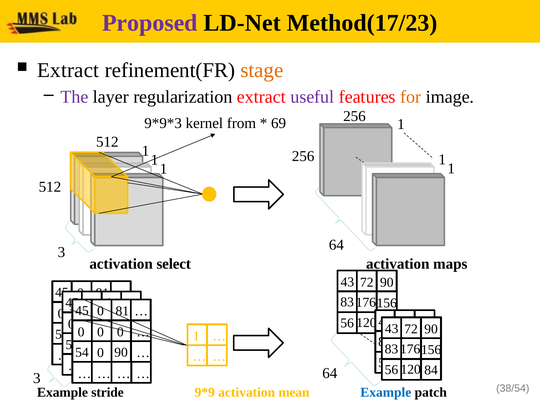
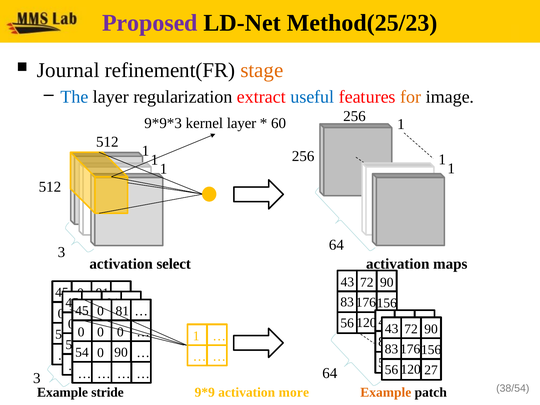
Method(17/23: Method(17/23 -> Method(25/23 (362, 23)
Extract: Extract -> Journal (68, 70)
The colour: purple -> blue (75, 97)
useful colour: purple -> blue (312, 97)
kernel from: from -> layer (242, 123)
69: 69 -> 60 (279, 123)
84: 84 -> 27 (431, 370)
mean: mean -> more (294, 392)
Example colour: blue -> orange (386, 392)
